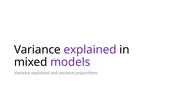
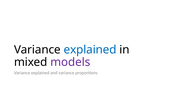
explained colour: purple -> blue (90, 50)
